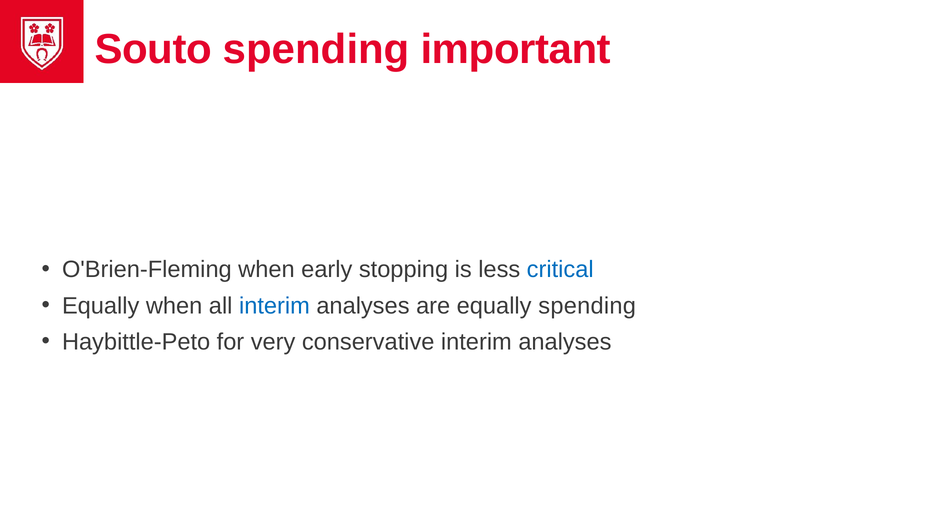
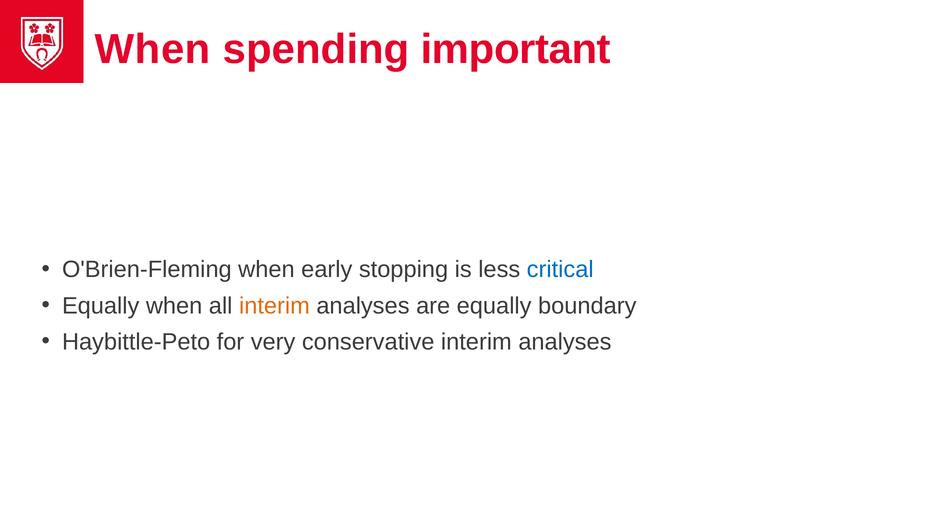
Souto: Souto -> When (153, 49)
interim colour: blue -> orange (274, 306)
equally spending: spending -> boundary (587, 306)
